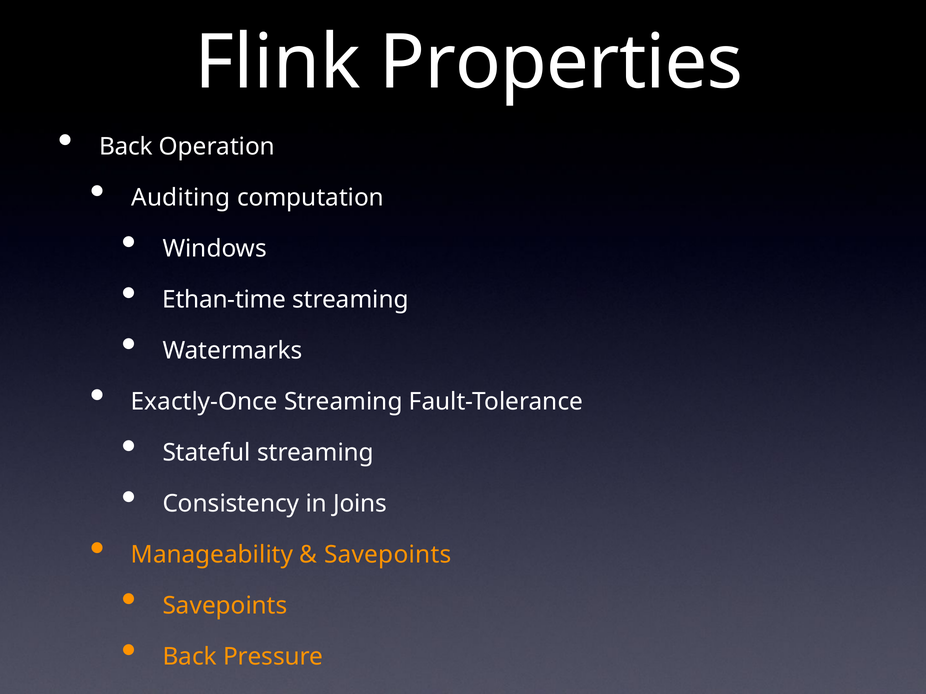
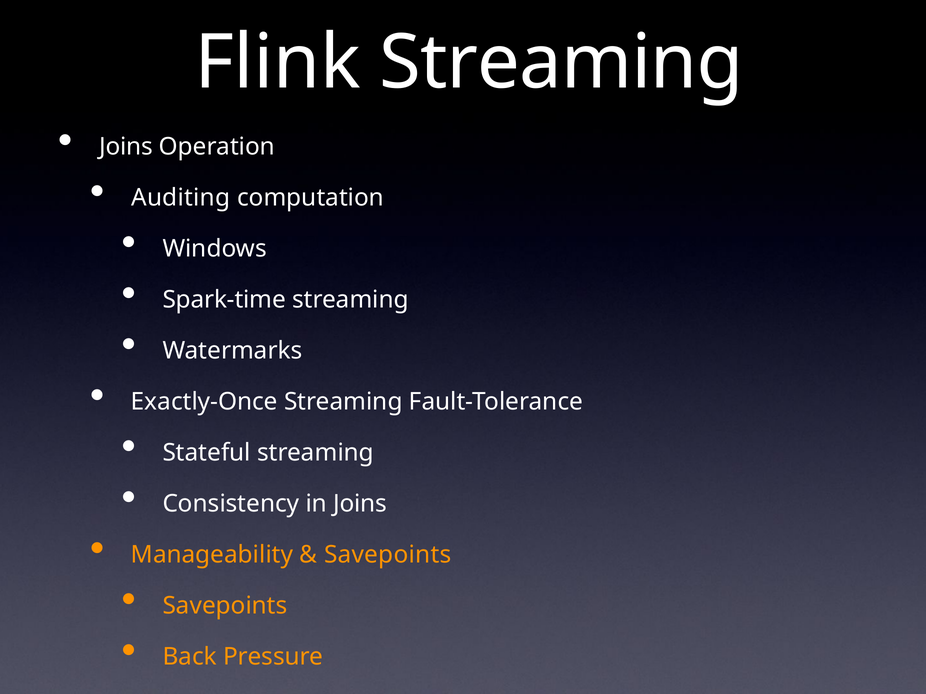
Flink Properties: Properties -> Streaming (561, 63)
Back: Back -> Joins (126, 147)
Ethan-time: Ethan-time -> Spark-time (224, 300)
